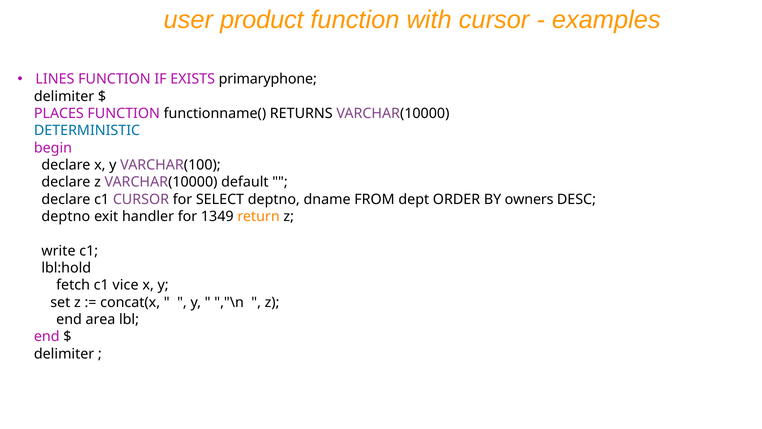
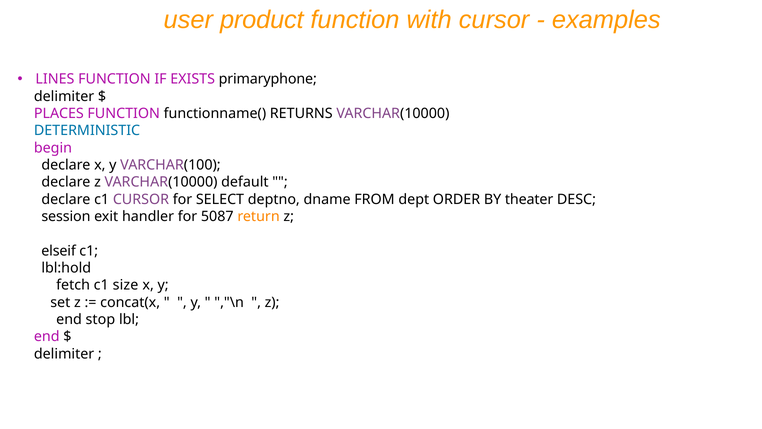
owners: owners -> theater (529, 199)
deptno: deptno -> session (66, 216)
1349: 1349 -> 5087 (217, 216)
write: write -> elseif (59, 251)
vice: vice -> size (126, 285)
area: area -> stop (100, 319)
